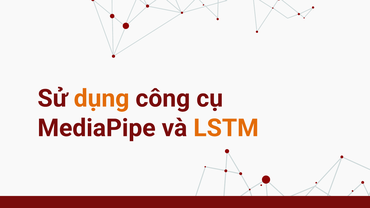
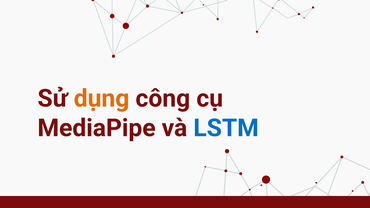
LSTM colour: orange -> blue (226, 128)
